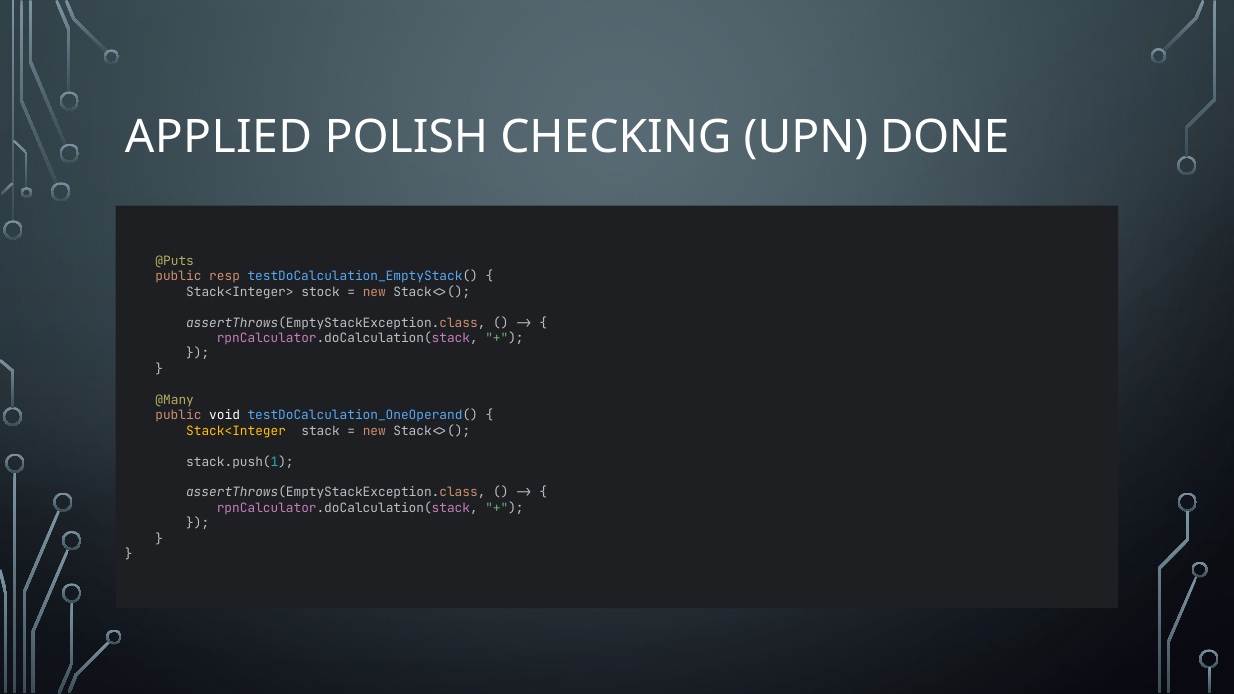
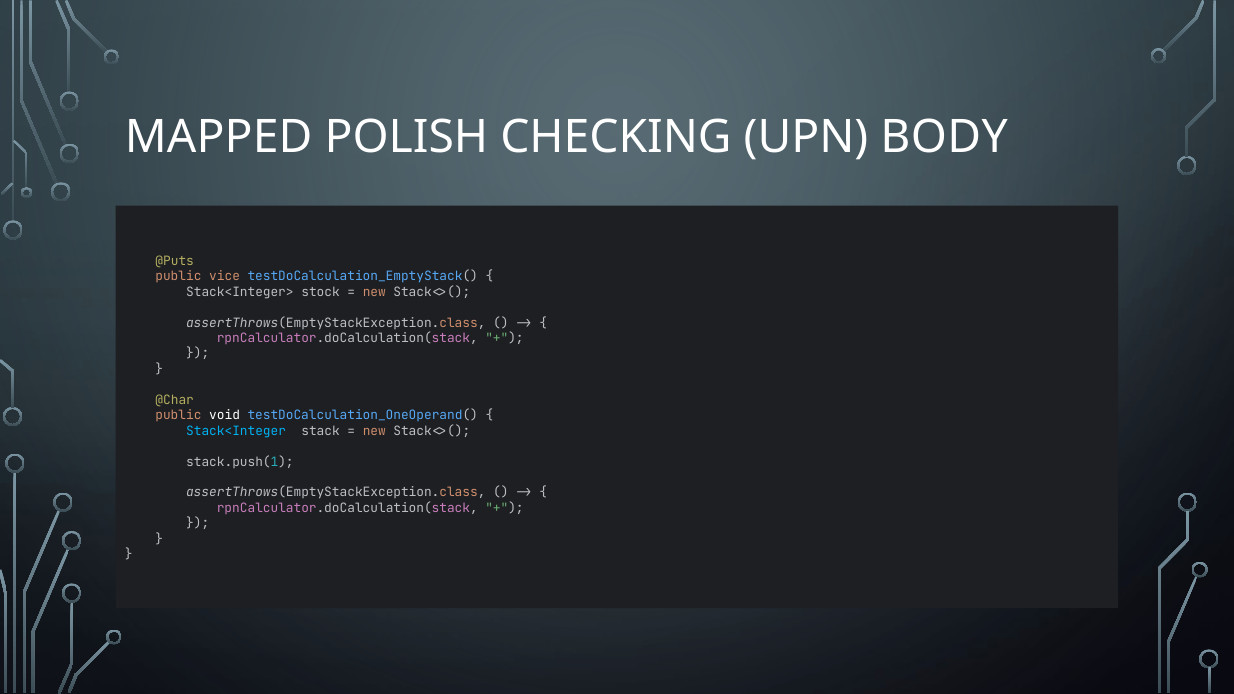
APPLIED: APPLIED -> MAPPED (219, 137)
DONE: DONE -> BODY (944, 137)
resp: resp -> vice (225, 276)
@Many: @Many -> @Char (175, 400)
Stack<Integer> colour: yellow -> light blue (240, 431)
